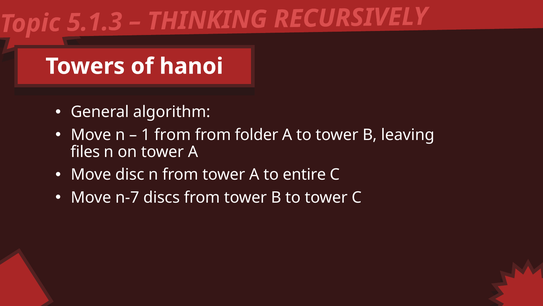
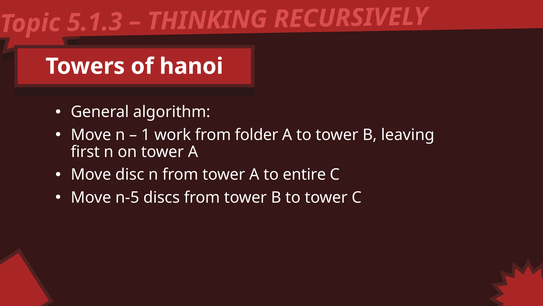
1 from: from -> work (173, 135)
files: files -> first (85, 152)
n-7: n-7 -> n-5 (127, 197)
